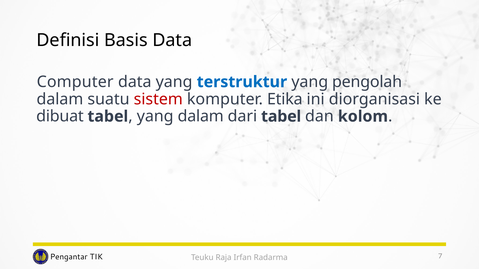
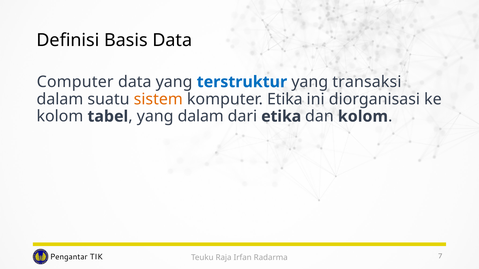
pengolah: pengolah -> transaksi (367, 82)
sistem colour: red -> orange (158, 99)
dibuat: dibuat -> kolom (60, 117)
dari tabel: tabel -> etika (281, 117)
